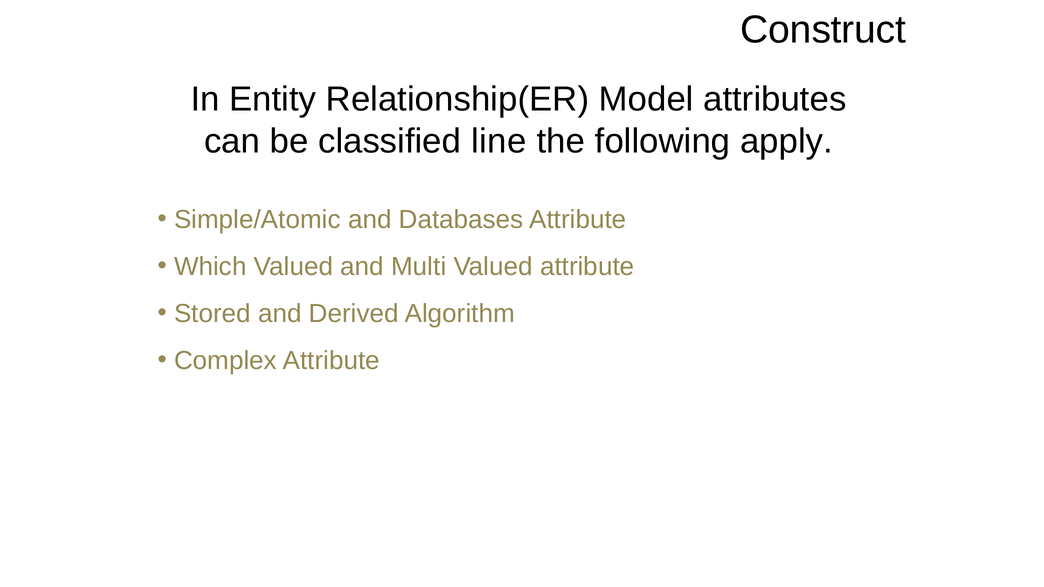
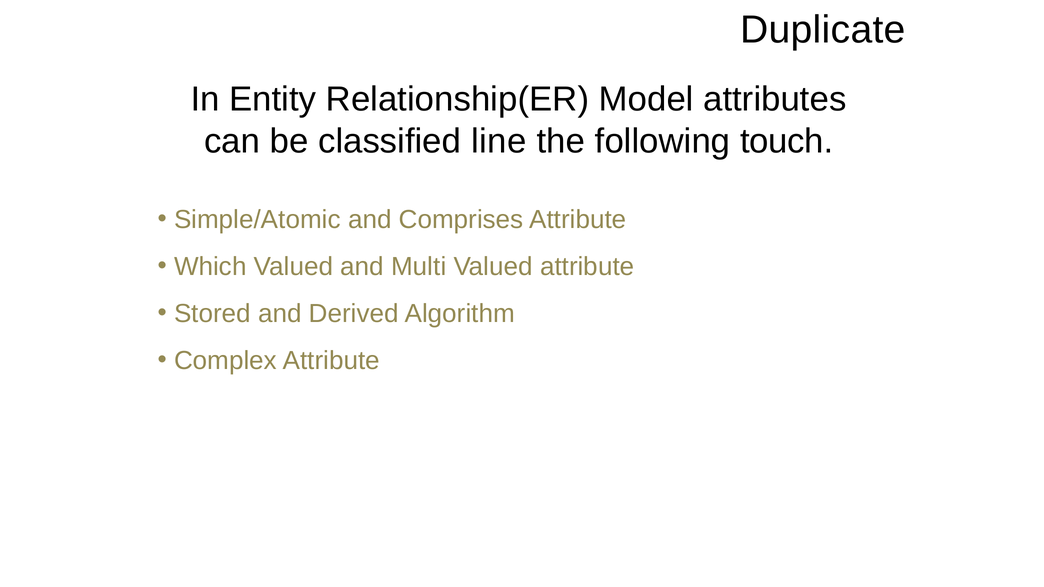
Construct: Construct -> Duplicate (823, 30)
apply: apply -> touch (787, 141)
Databases: Databases -> Comprises (461, 220)
